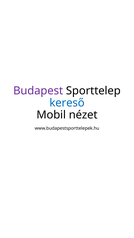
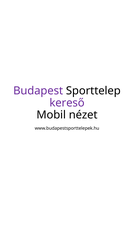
kereső colour: blue -> purple (67, 103)
